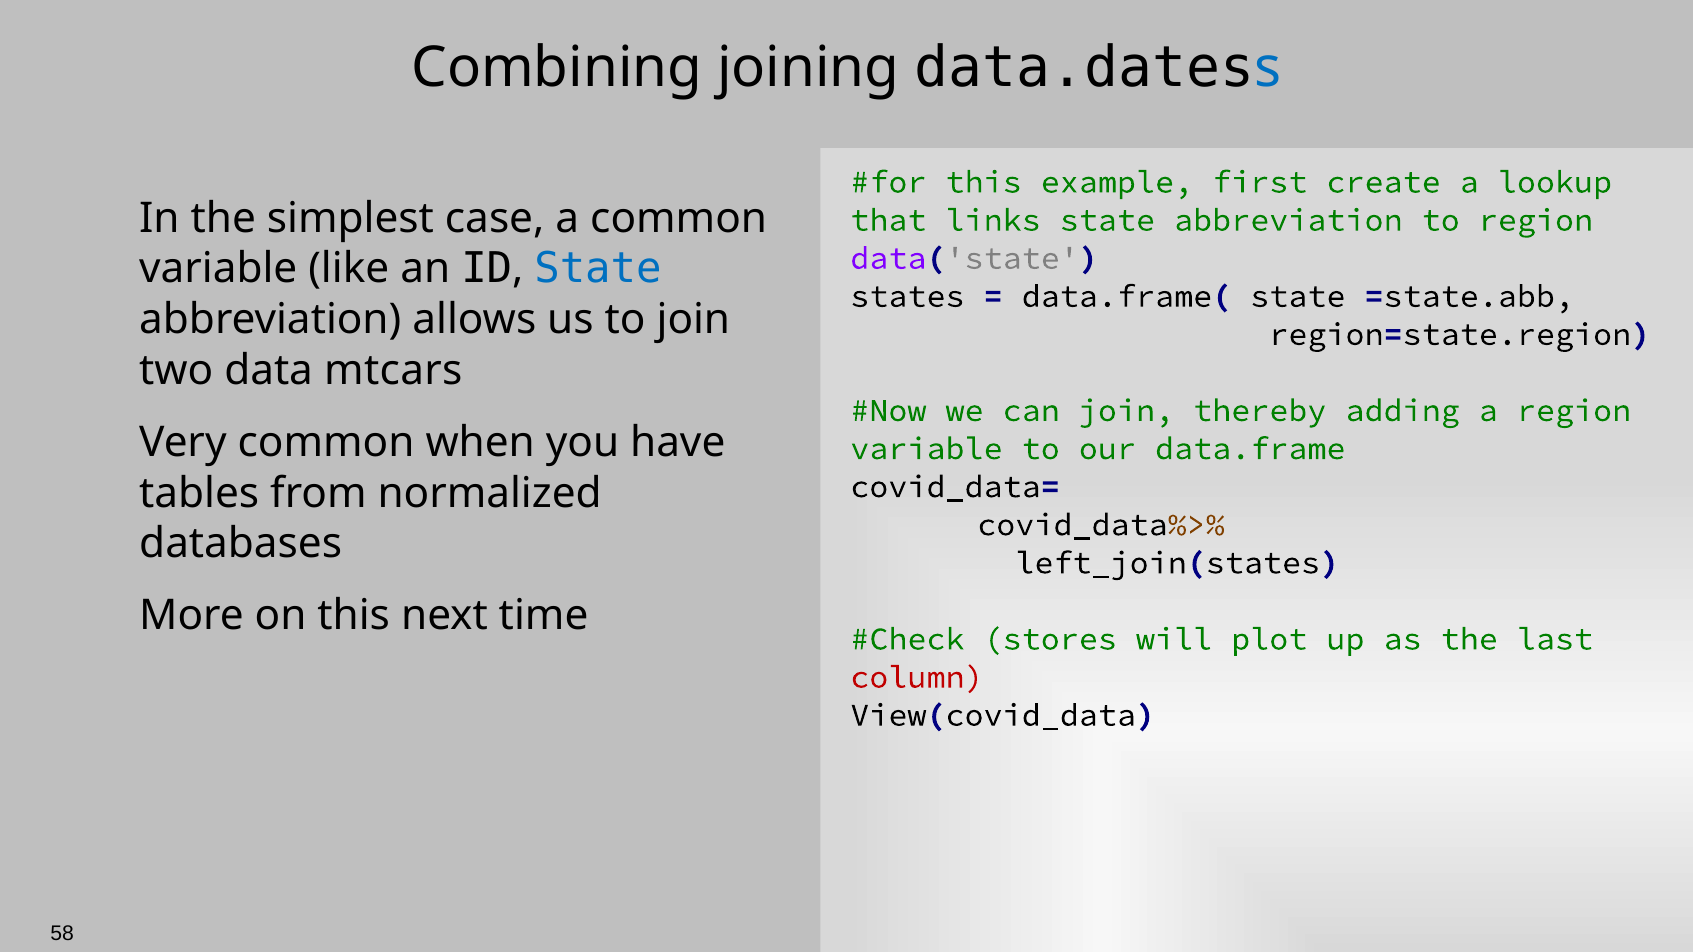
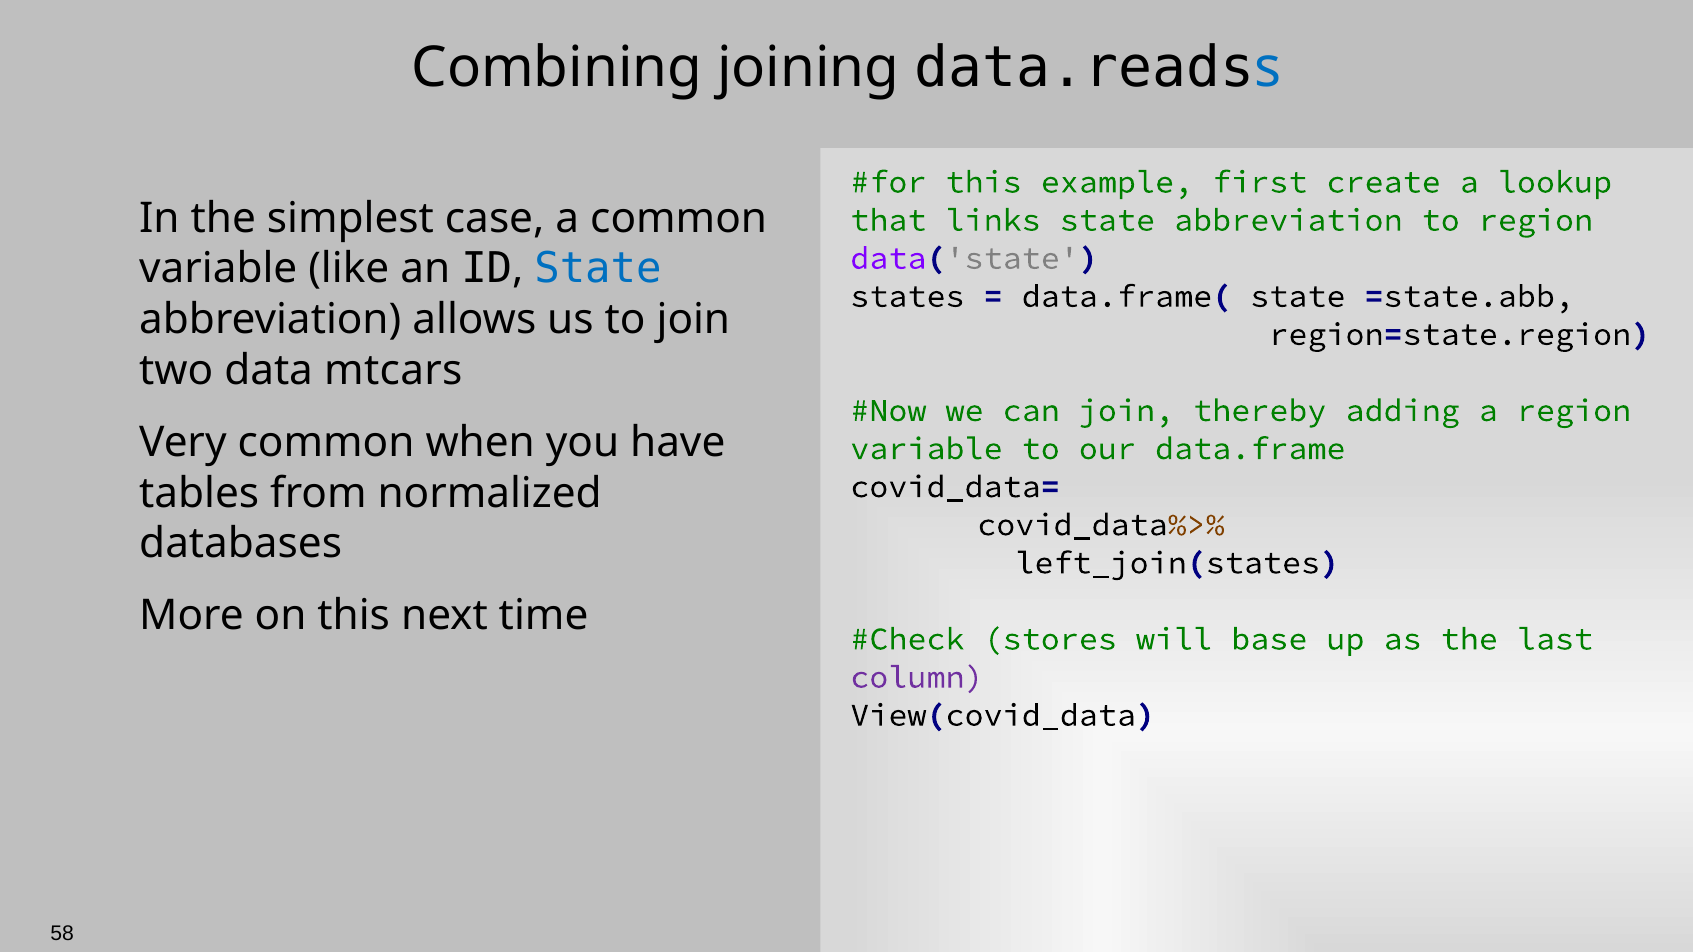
data.dates: data.dates -> data.reads (1084, 67)
plot: plot -> base (1269, 639)
column colour: red -> purple (917, 677)
